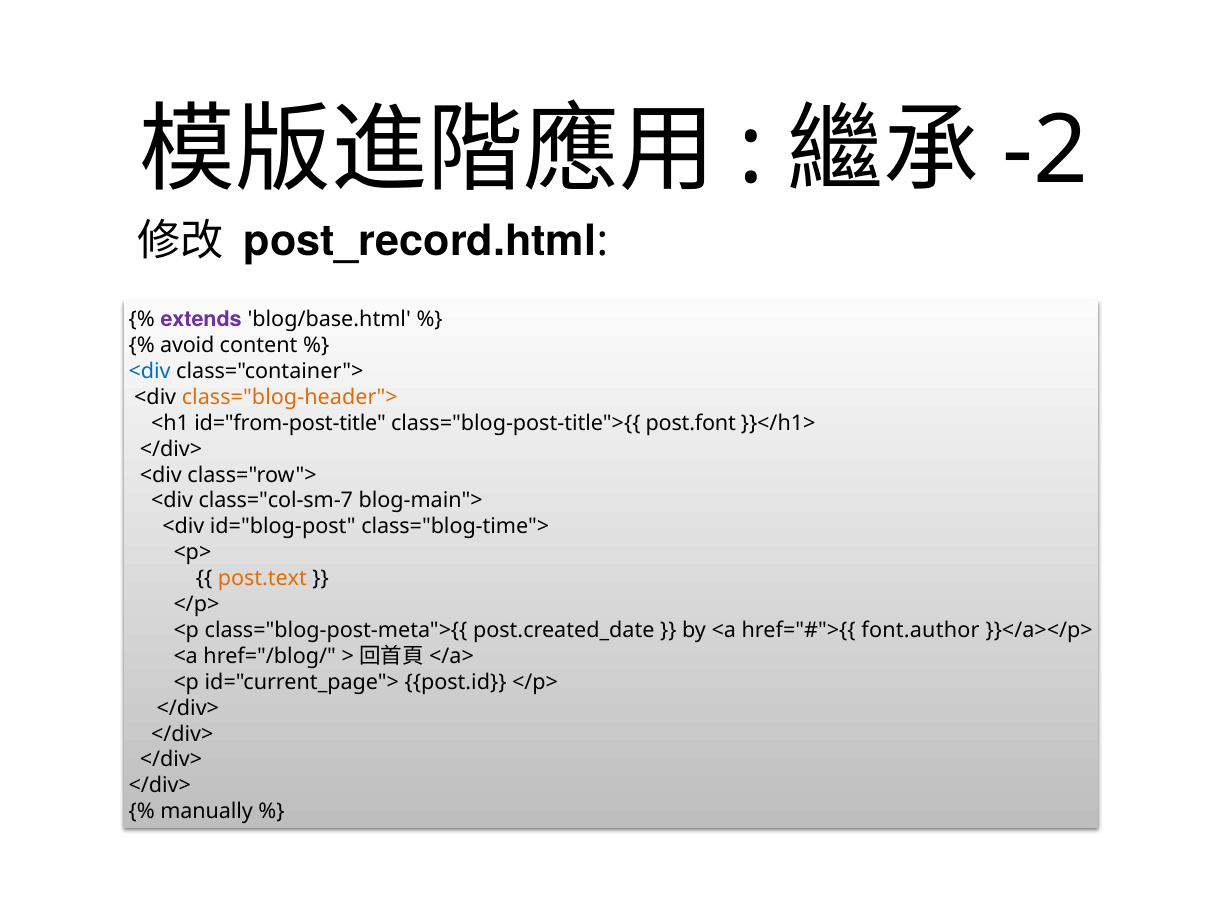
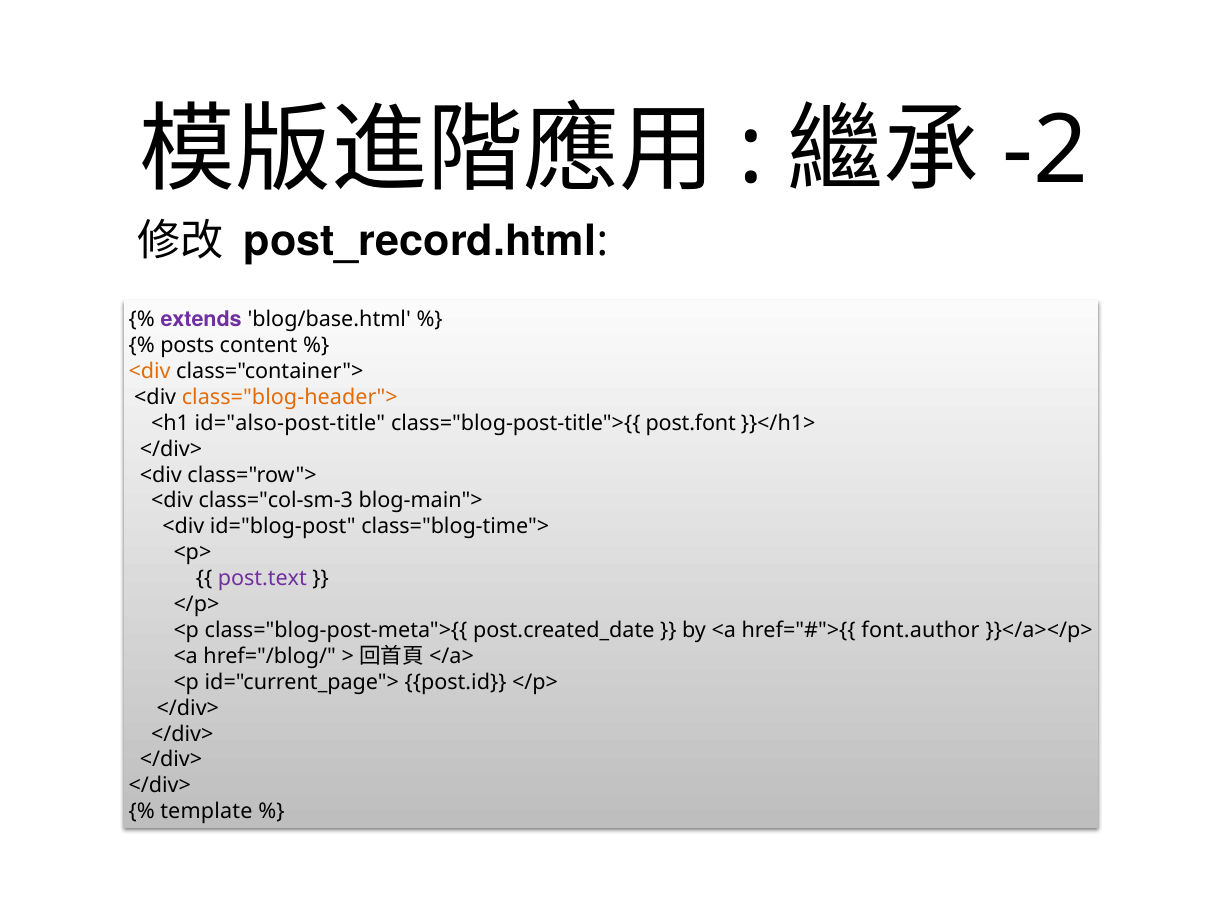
avoid: avoid -> posts (187, 345)
<div colour: blue -> orange (150, 371)
id="from-post-title: id="from-post-title -> id="also-post-title (290, 423)
class="col-sm-7: class="col-sm-7 -> class="col-sm-3 (276, 501)
post.text colour: orange -> purple (262, 579)
manually: manually -> template (206, 812)
